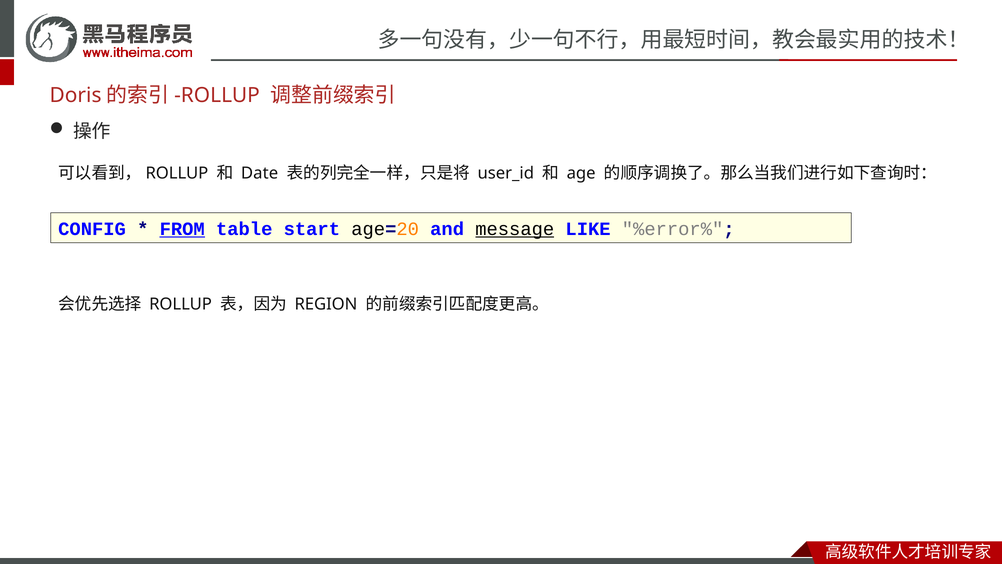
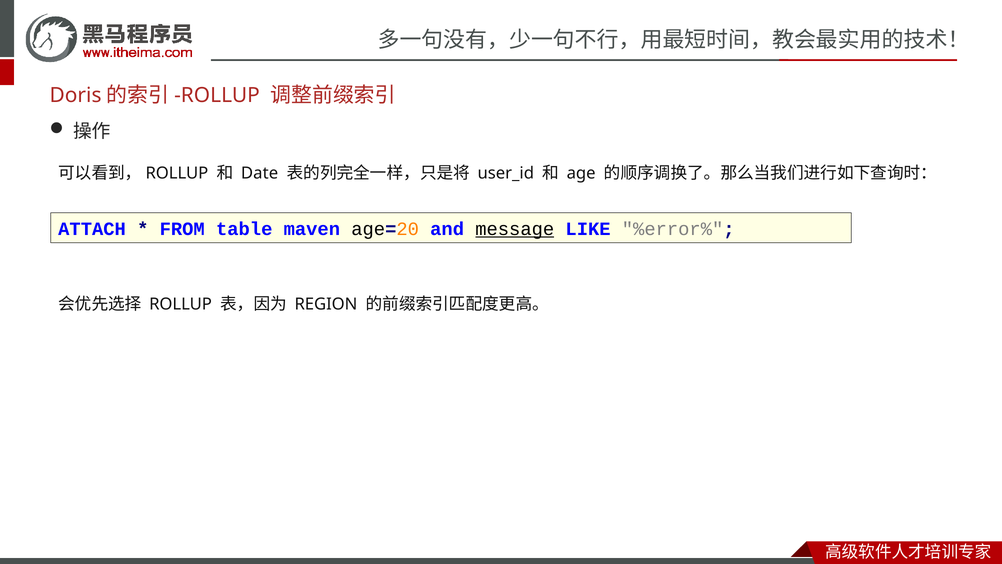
CONFIG: CONFIG -> ATTACH (92, 229)
FROM underline: present -> none (182, 229)
start: start -> maven (312, 229)
